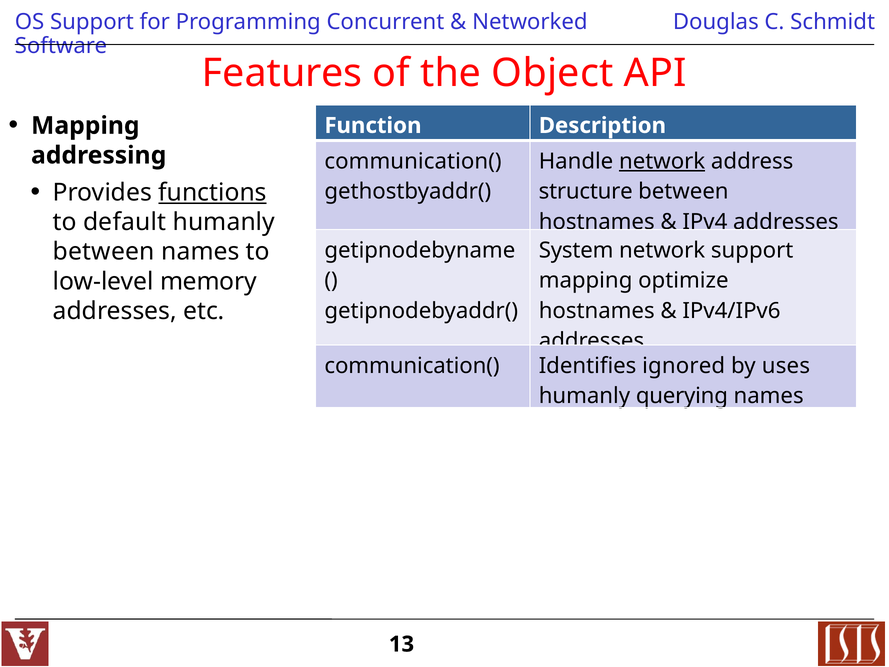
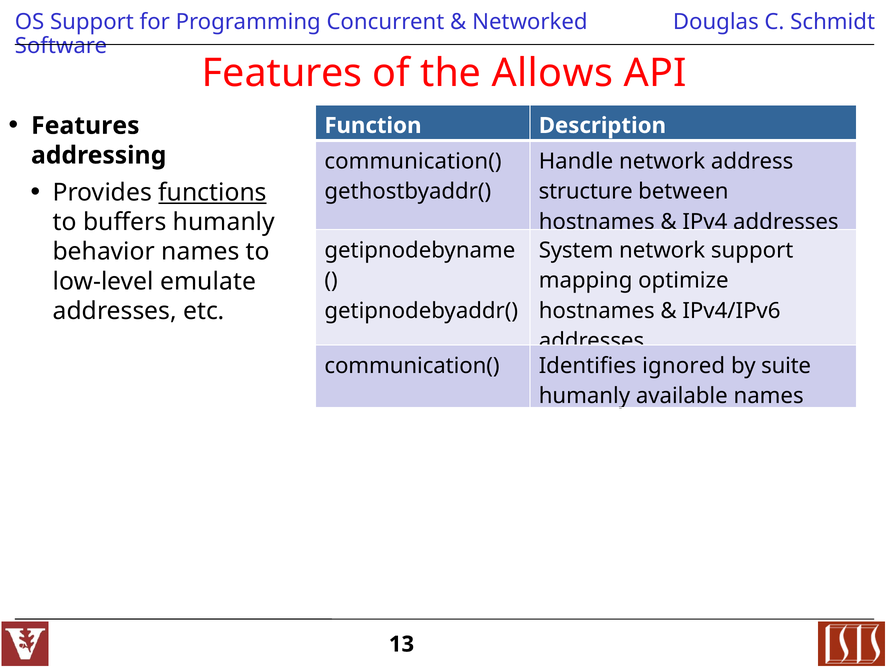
Object: Object -> Allows (552, 73)
Mapping: Mapping -> Features (85, 126)
network underline: present -> none (662, 161)
default: default -> buffers (125, 222)
between: between -> behavior (104, 252)
memory: memory -> emulate (208, 281)
uses: uses -> suite (786, 366)
querying: querying -> available (682, 396)
